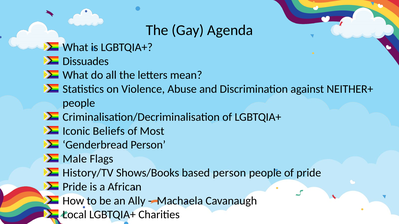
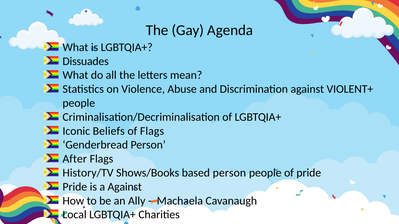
NEITHER+: NEITHER+ -> VIOLENT+ (350, 89)
of Most: Most -> Flags (152, 131)
Male: Male -> After (75, 159)
a African: African -> Against (125, 187)
